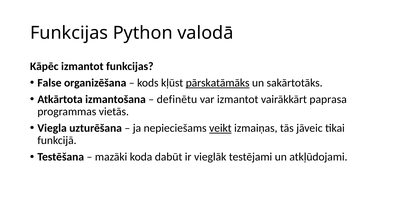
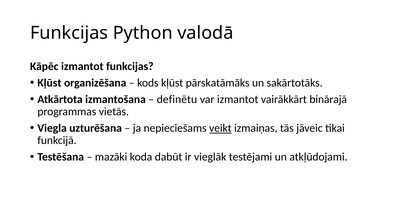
False: False -> Kļūst (49, 83)
pārskatāmāks underline: present -> none (218, 83)
paprasa: paprasa -> binārajā (328, 100)
